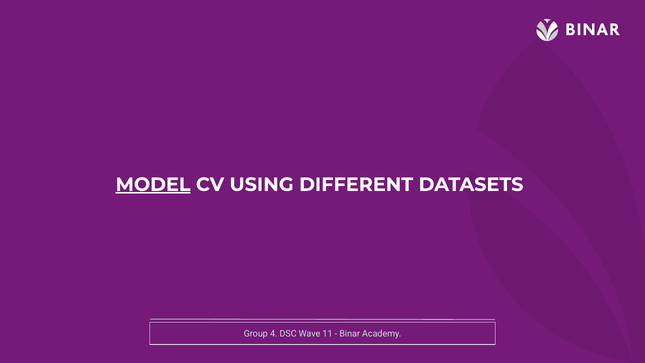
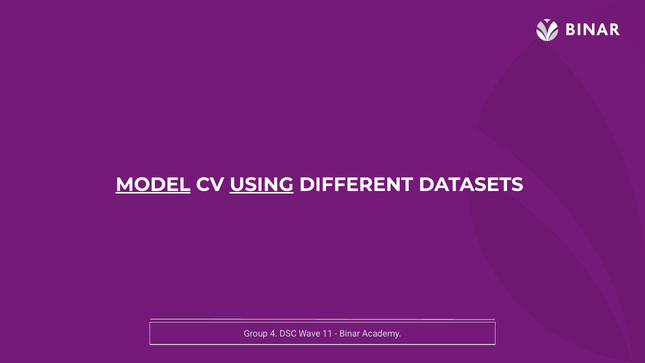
USING underline: none -> present (262, 184)
